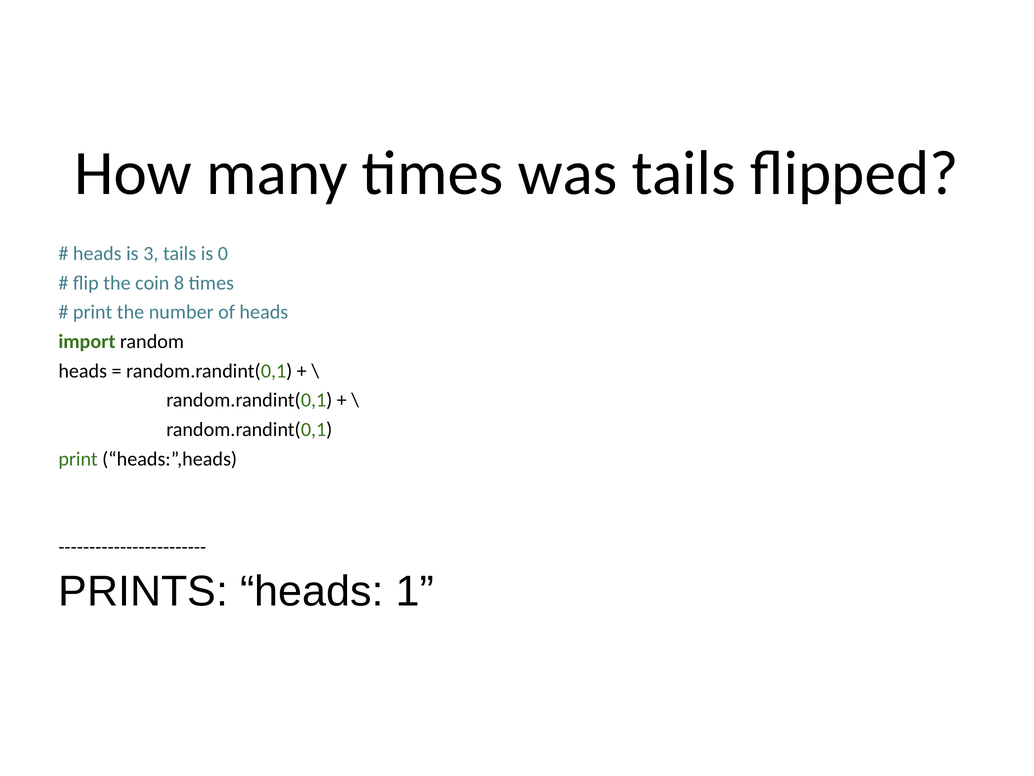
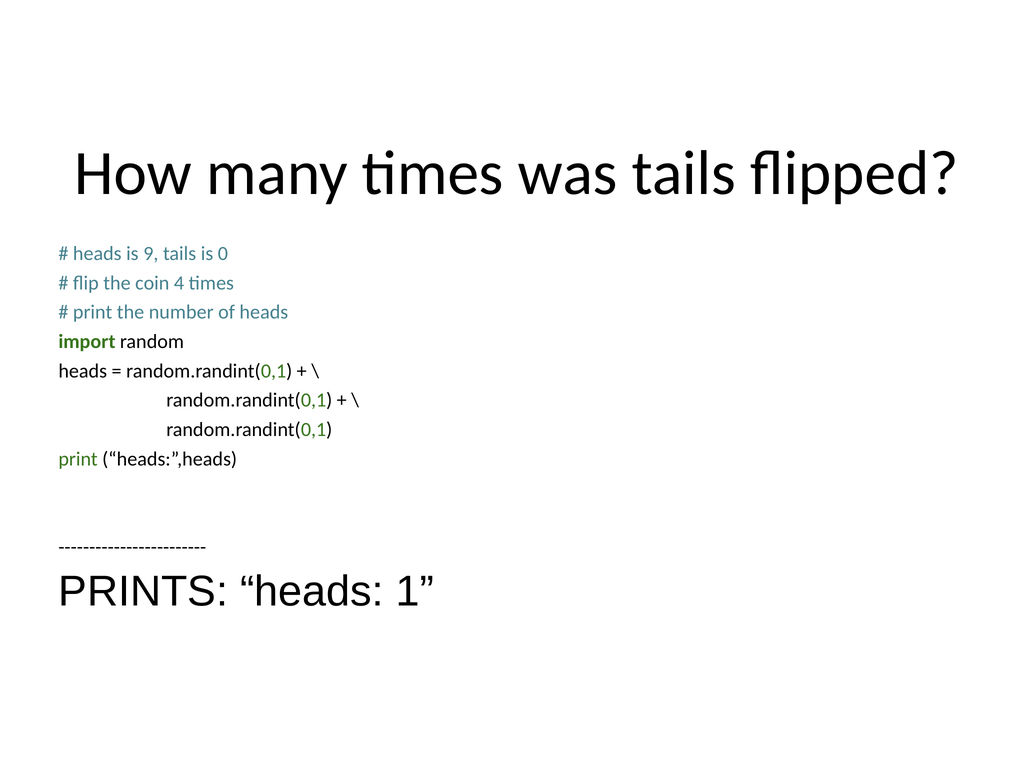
3: 3 -> 9 (151, 253)
8: 8 -> 4 (179, 283)
